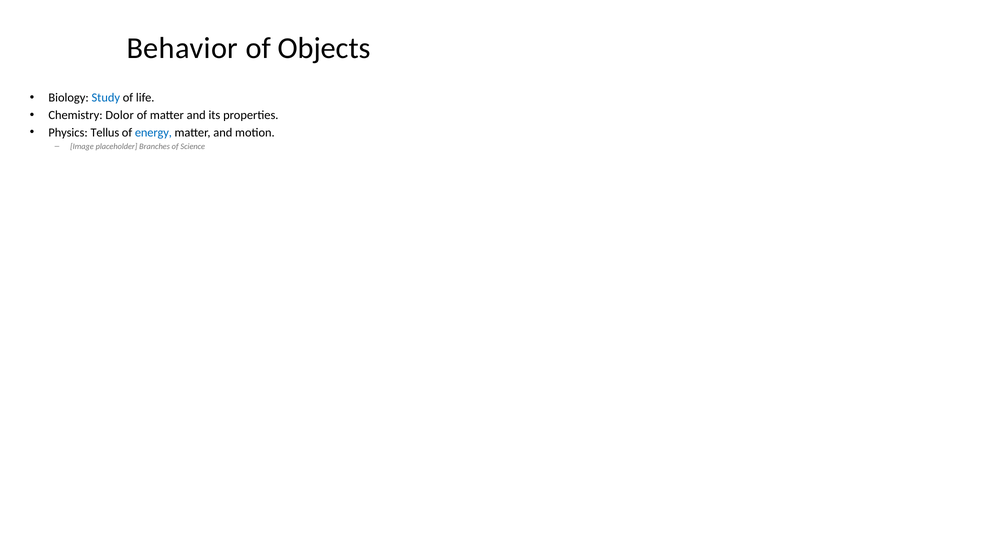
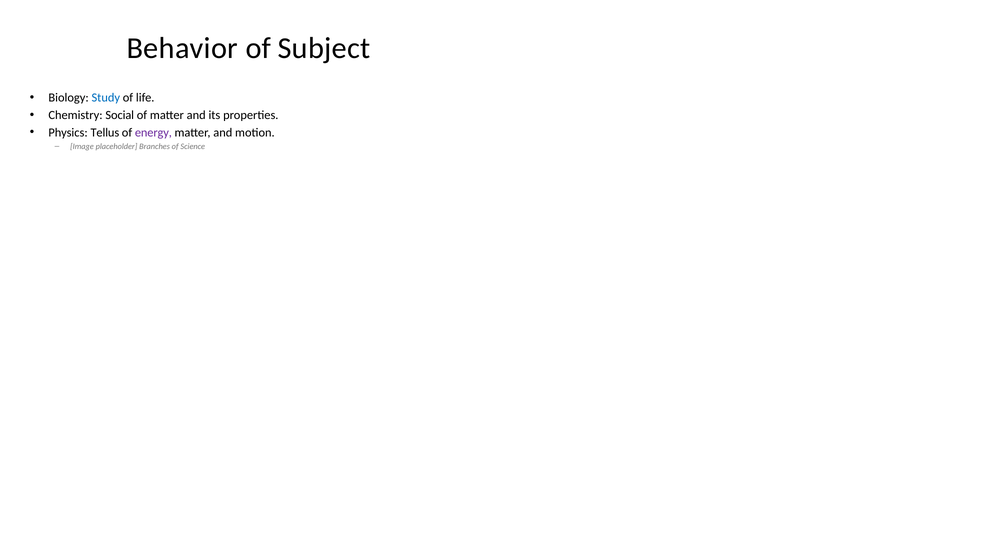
Objects: Objects -> Subject (324, 48)
Dolor: Dolor -> Social (120, 115)
energy colour: blue -> purple (153, 133)
